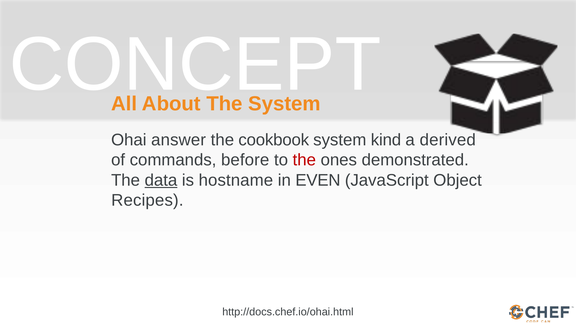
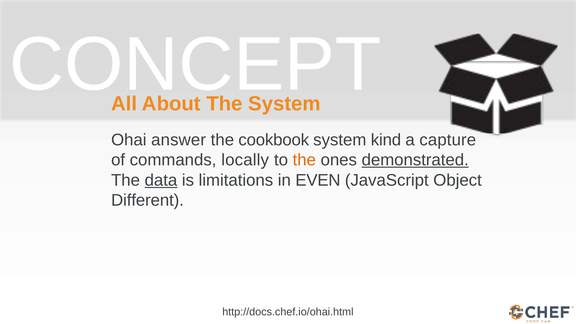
derived: derived -> capture (448, 140)
before: before -> locally (245, 160)
the colour: red -> orange (304, 160)
demonstrated underline: none -> present (415, 160)
hostname: hostname -> limitations (236, 180)
Recipes: Recipes -> Different (147, 200)
